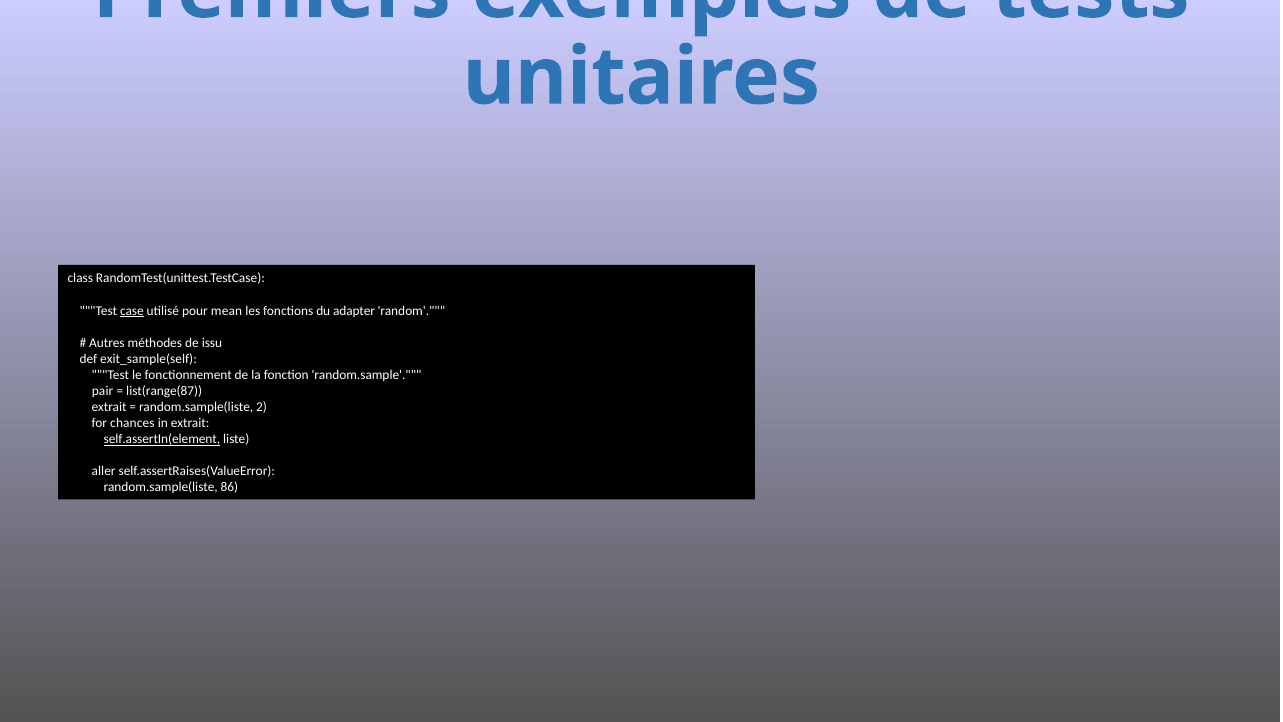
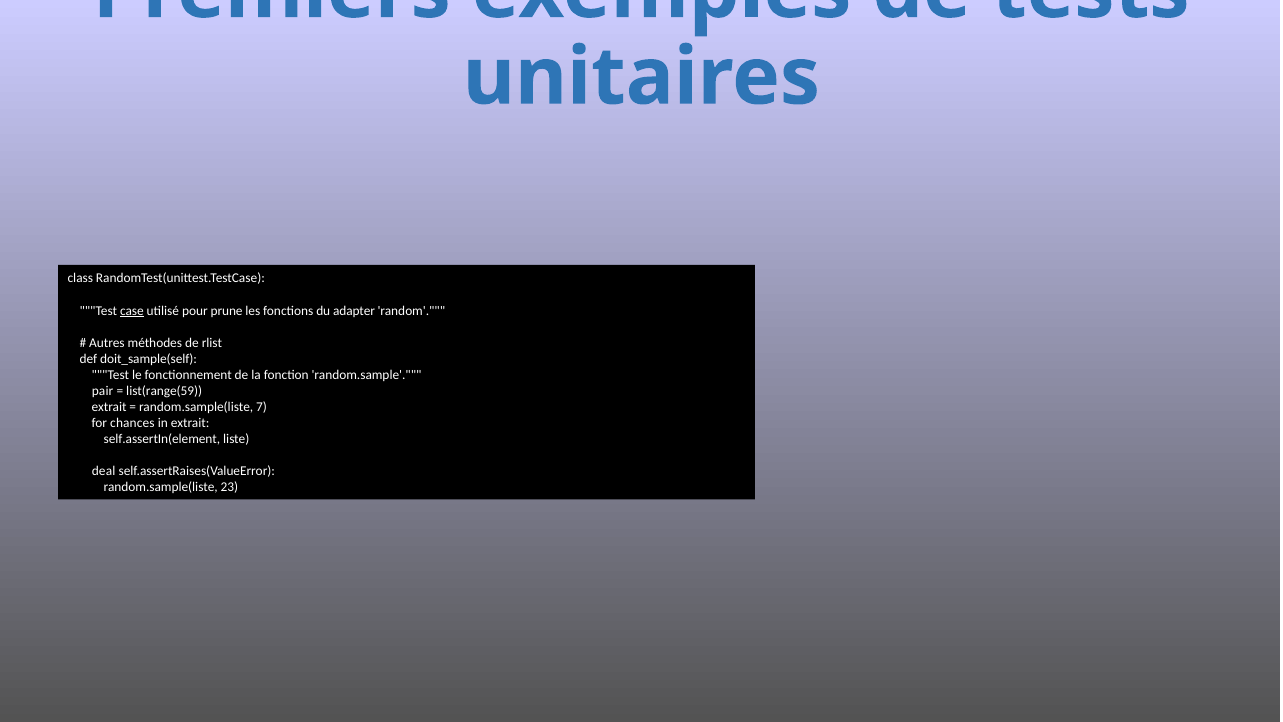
mean: mean -> prune (227, 311)
issu: issu -> rlist (212, 343)
exit_sample(self: exit_sample(self -> doit_sample(self (149, 359)
list(range(87: list(range(87 -> list(range(59 (164, 391)
2: 2 -> 7 (262, 407)
self.assertIn(element underline: present -> none (162, 439)
aller: aller -> deal (104, 471)
86: 86 -> 23 (230, 487)
